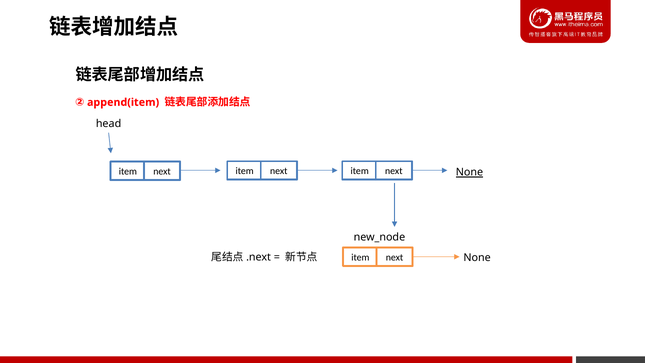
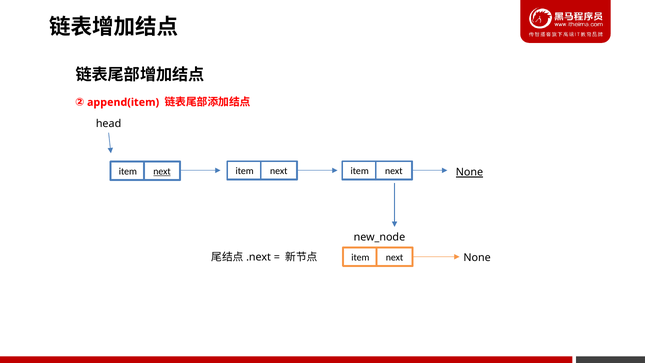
next underline: none -> present (162, 171)
